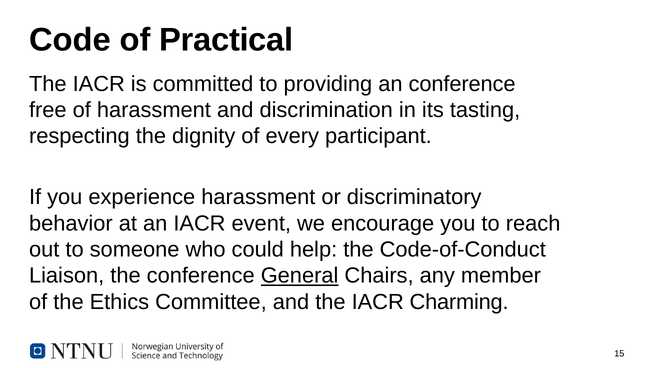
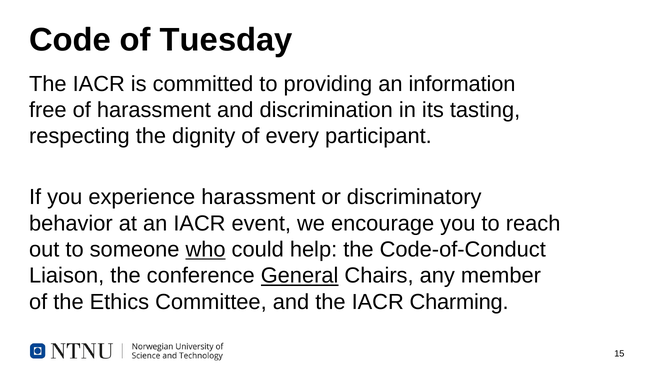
Practical: Practical -> Tuesday (226, 40)
an conference: conference -> information (462, 84)
who underline: none -> present (206, 250)
